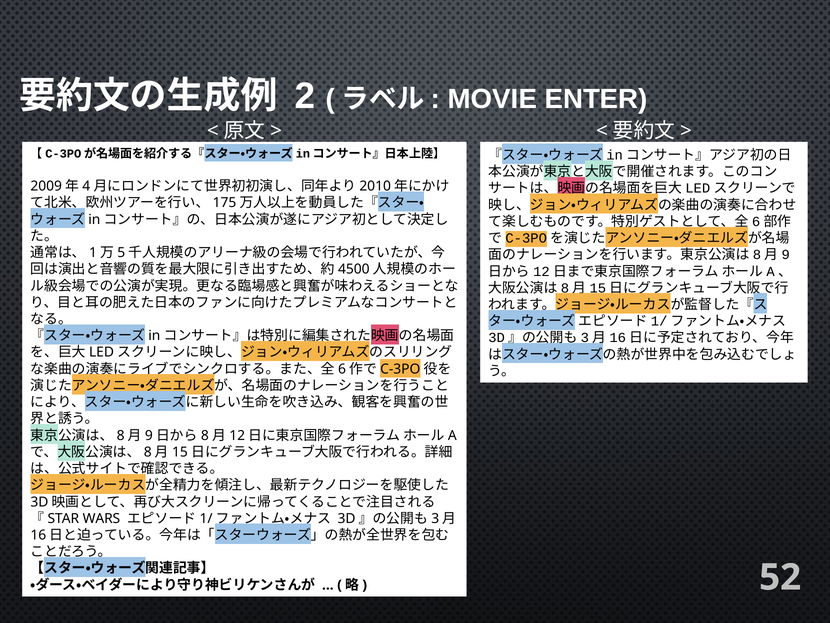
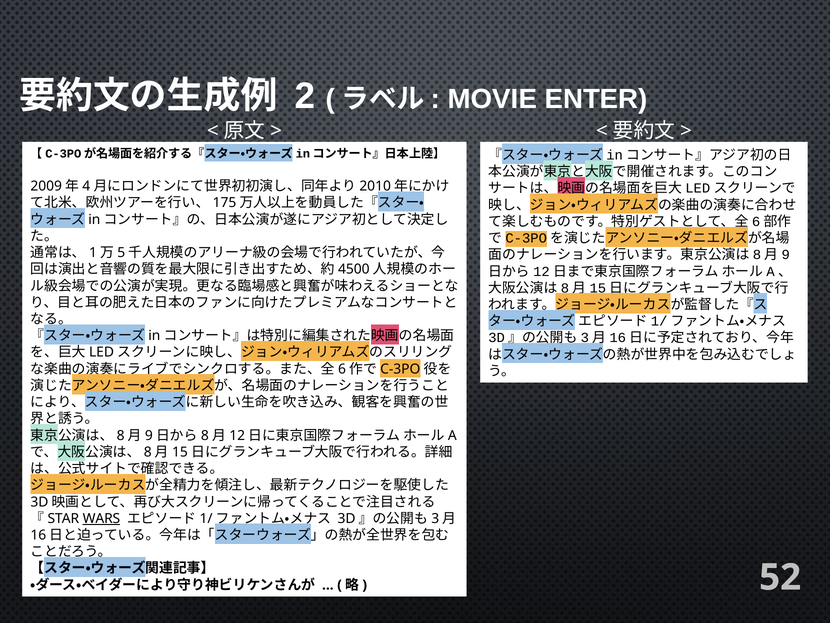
WARS underline: none -> present (101, 518)
